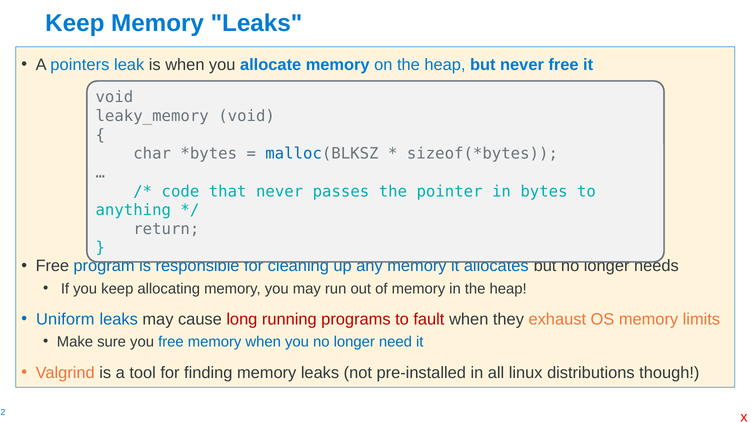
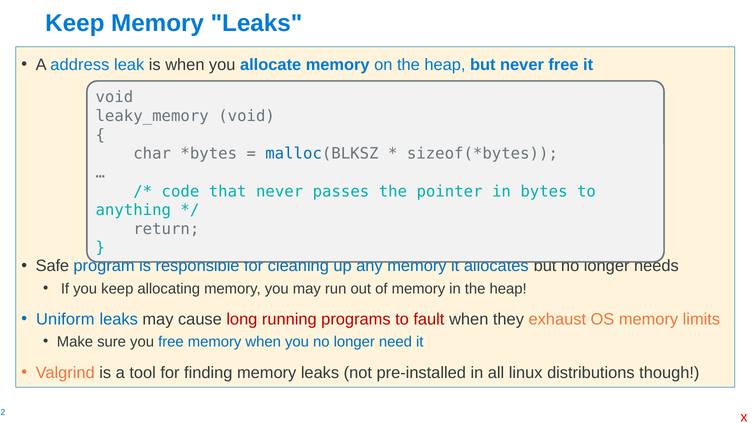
pointers: pointers -> address (80, 64)
Free: Free -> Safe (52, 266)
